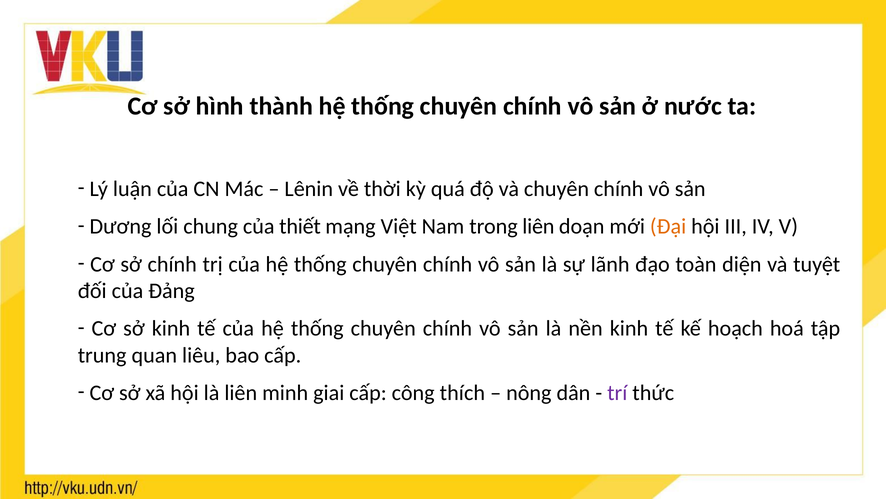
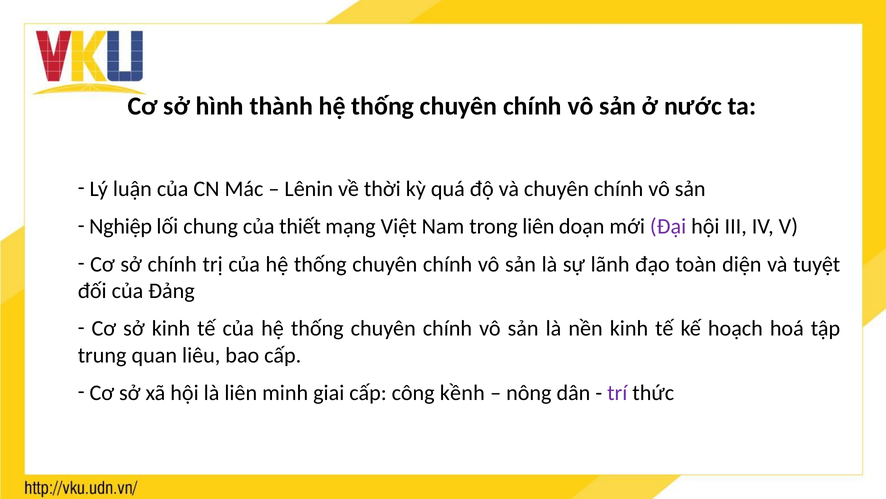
Dương: Dương -> Nghiệp (121, 226)
Đại colour: orange -> purple (668, 226)
thích: thích -> kềnh (462, 392)
